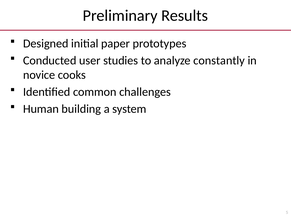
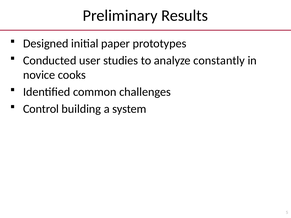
Human: Human -> Control (41, 109)
